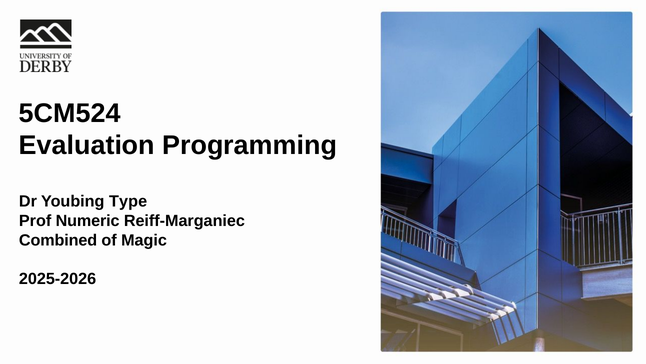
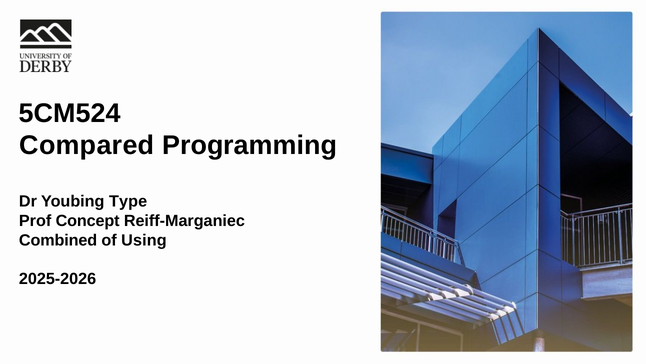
Evaluation: Evaluation -> Compared (87, 145)
Numeric: Numeric -> Concept (88, 220)
Magic: Magic -> Using (144, 240)
